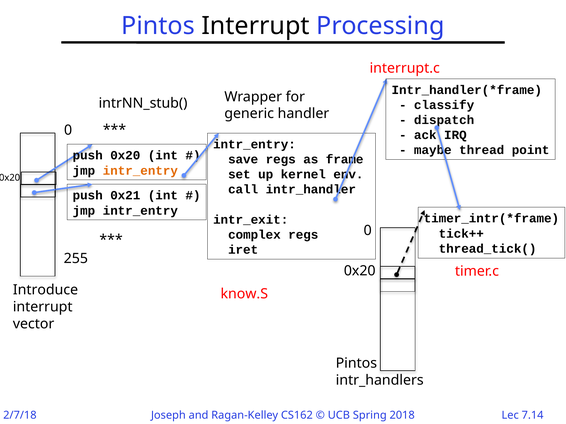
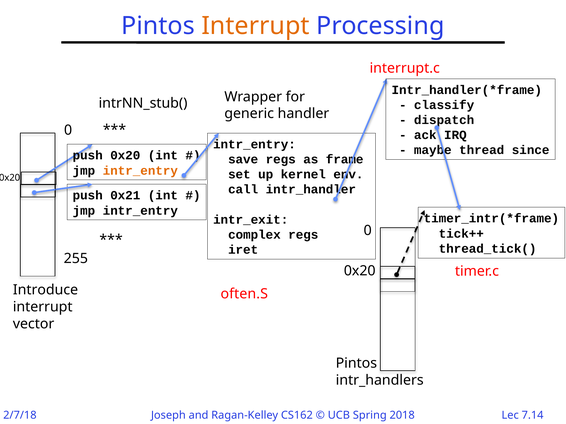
Interrupt colour: black -> orange (256, 26)
point: point -> since (531, 150)
know.S: know.S -> often.S (244, 294)
